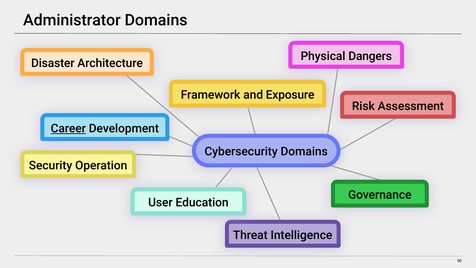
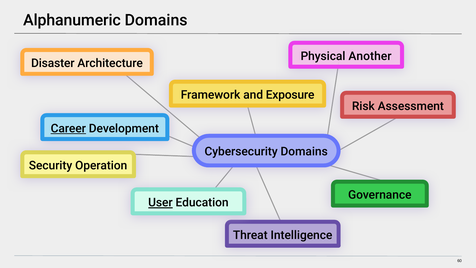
Administrator: Administrator -> Alphanumeric (72, 20)
Dangers: Dangers -> Another (370, 56)
User underline: none -> present (160, 203)
